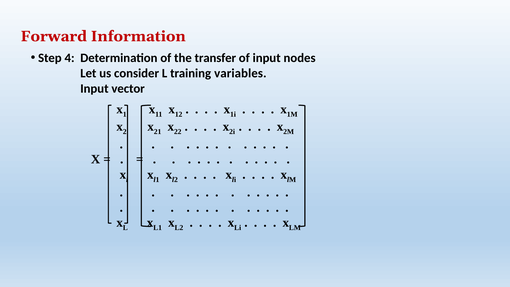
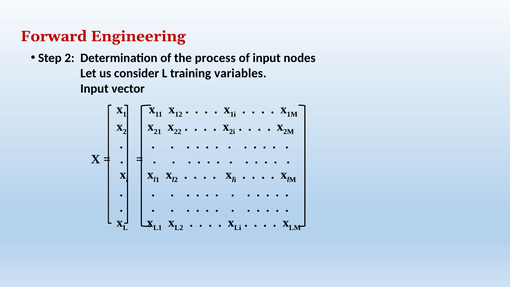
Information: Information -> Engineering (138, 36)
Step 4: 4 -> 2 (70, 58)
transfer: transfer -> process (215, 58)
